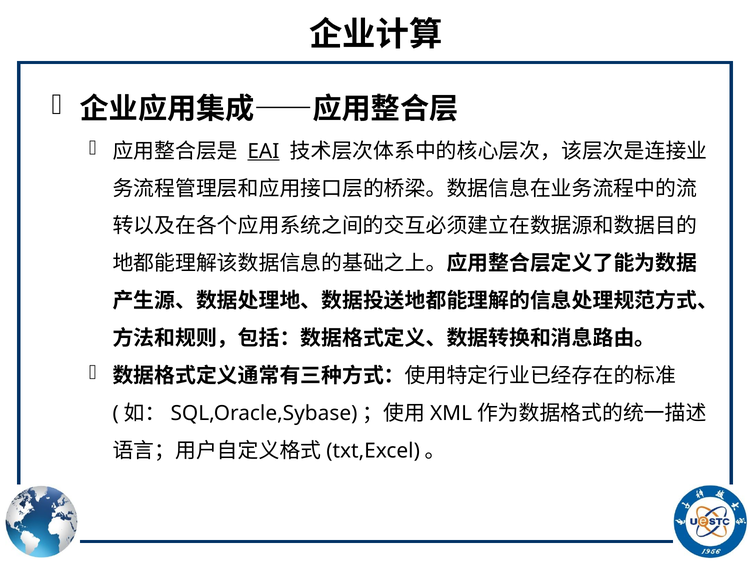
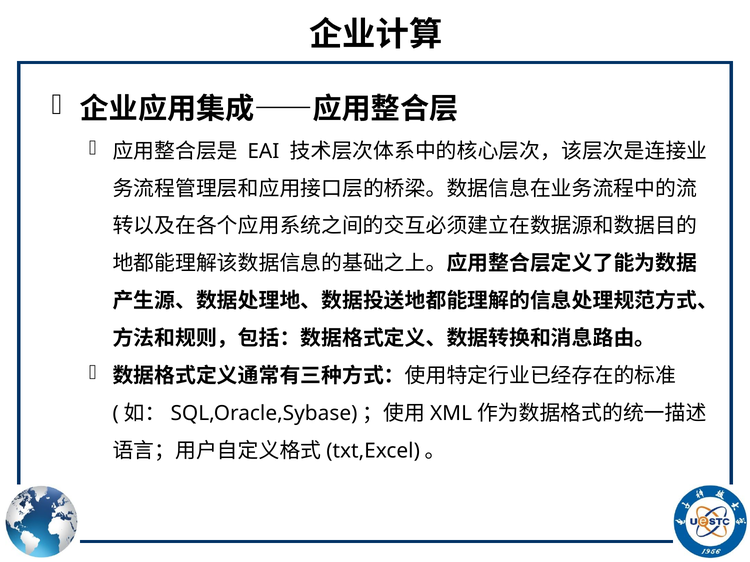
EAI underline: present -> none (263, 151)
